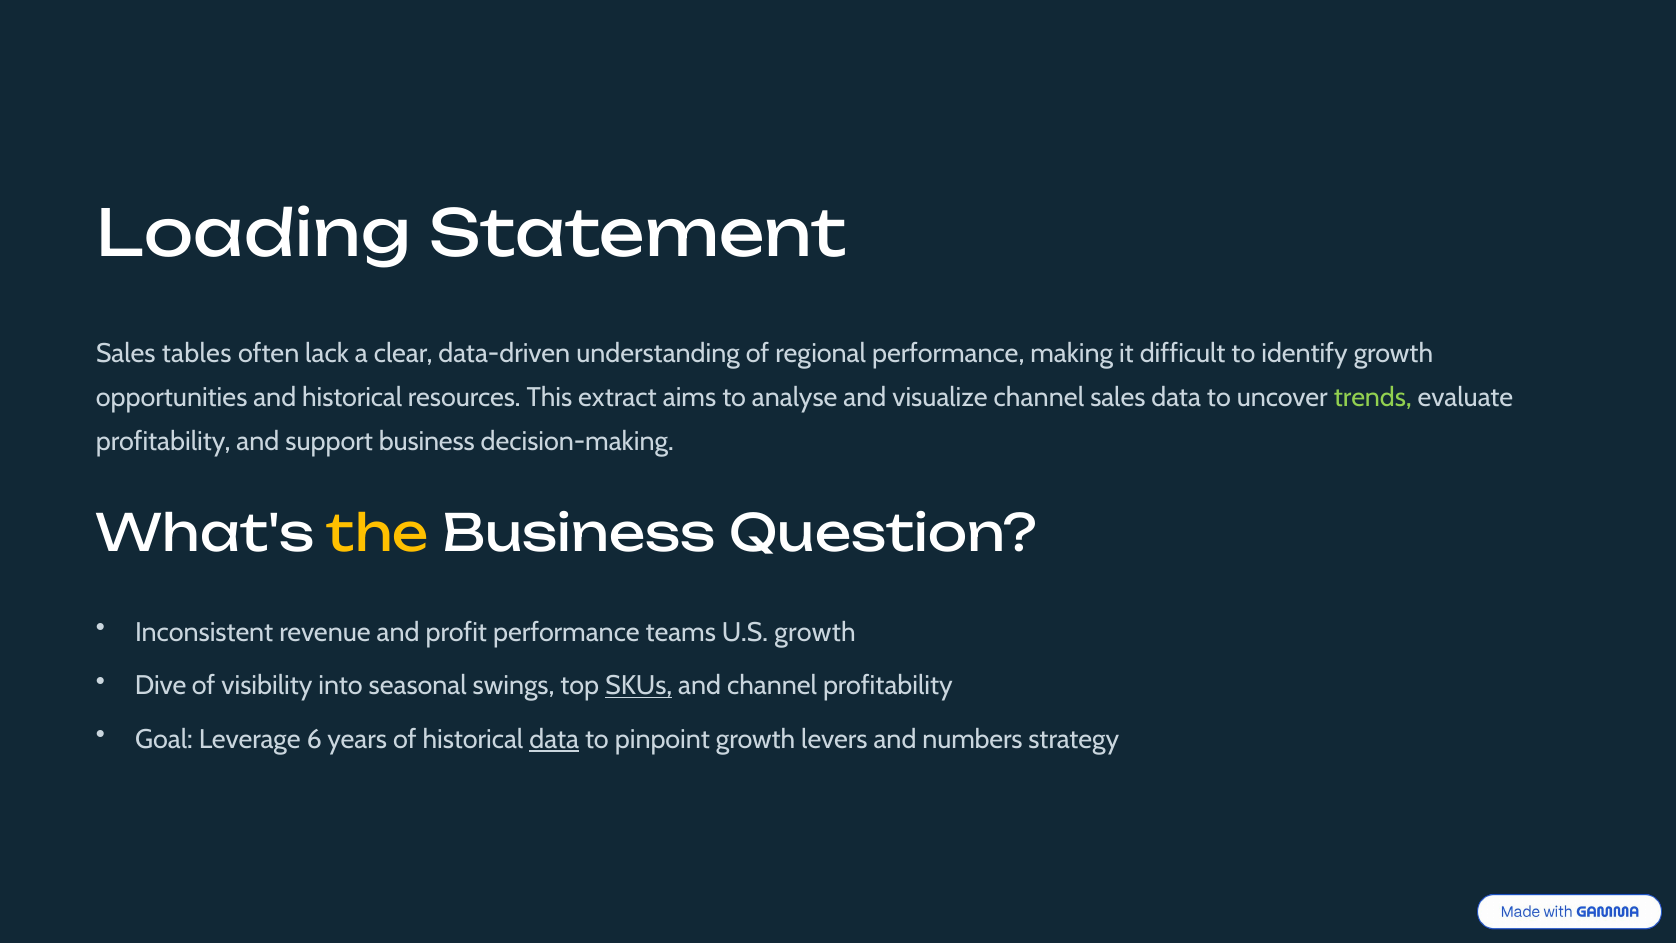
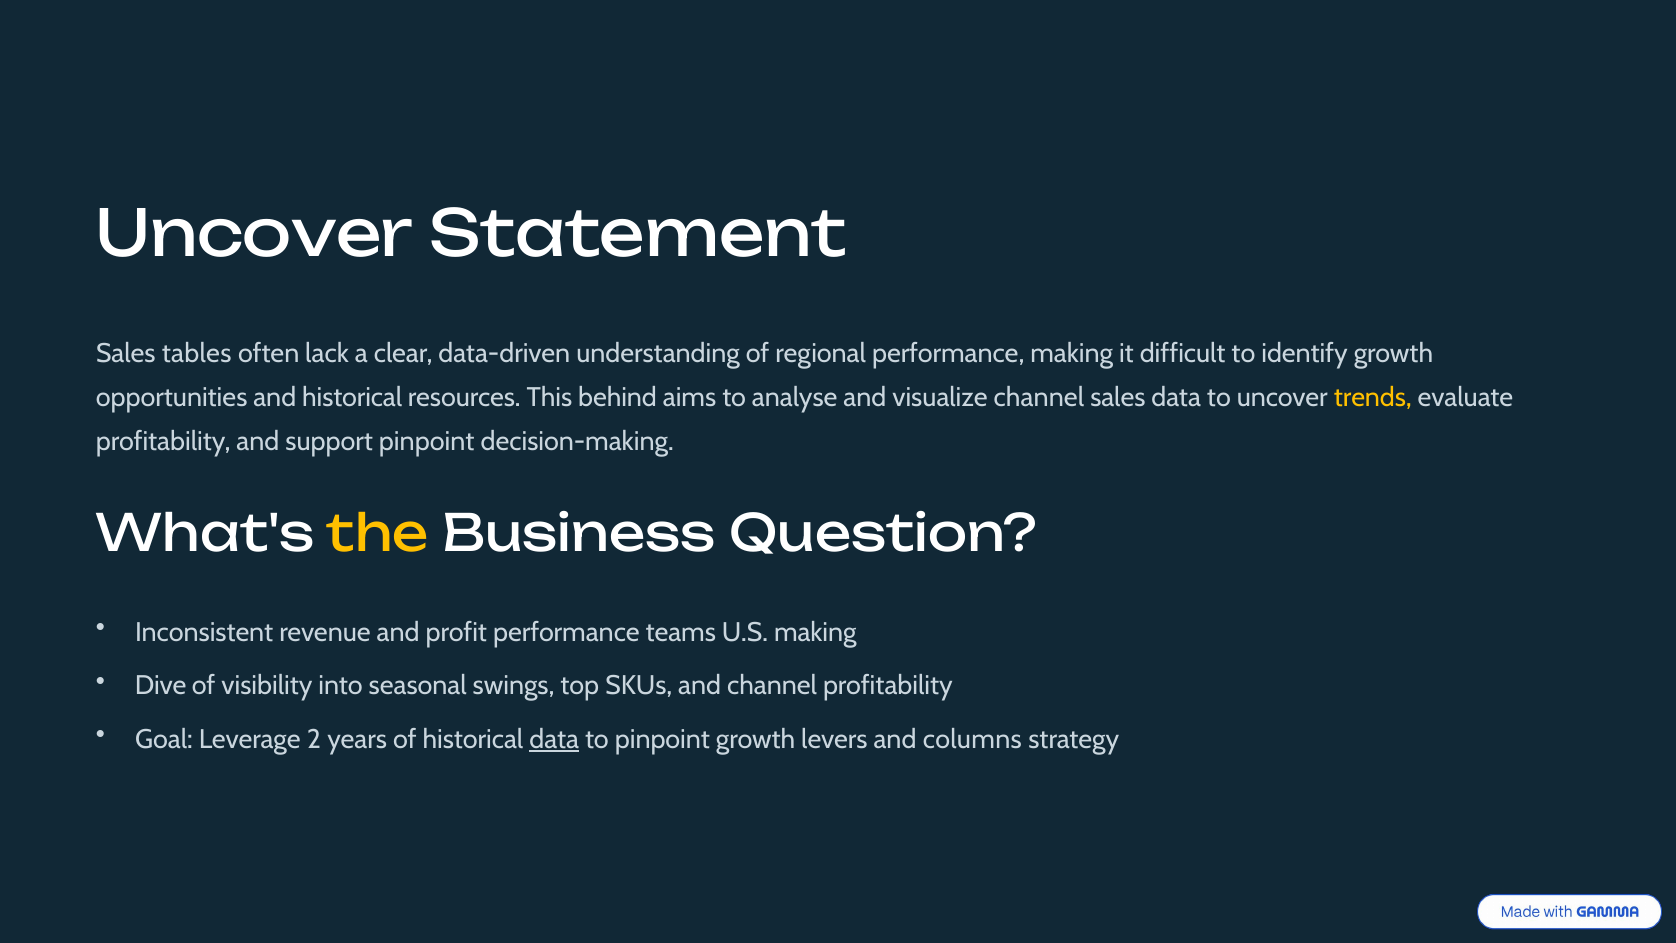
Loading: Loading -> Uncover (255, 235)
extract: extract -> behind (618, 397)
trends colour: light green -> yellow (1373, 397)
support business: business -> pinpoint (427, 441)
U.S growth: growth -> making (815, 632)
SKUs underline: present -> none (639, 686)
6: 6 -> 2 (314, 739)
numbers: numbers -> columns (972, 739)
